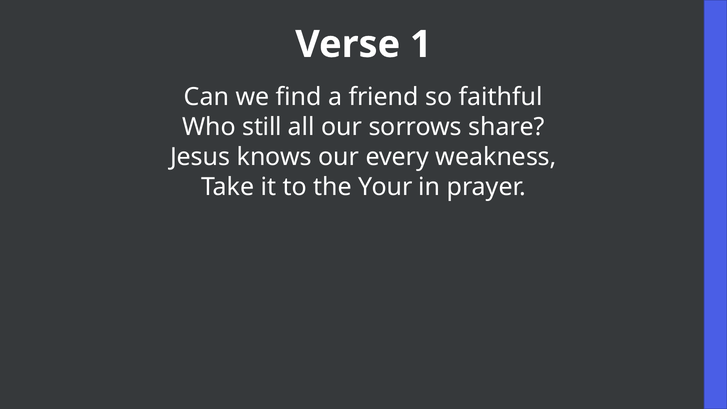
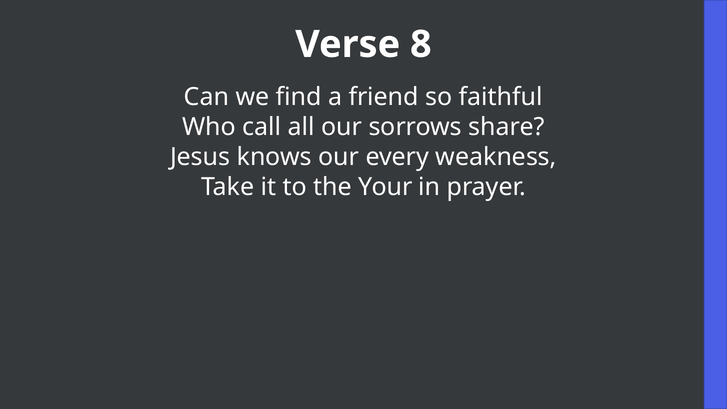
1: 1 -> 8 (421, 44)
still: still -> call (262, 127)
